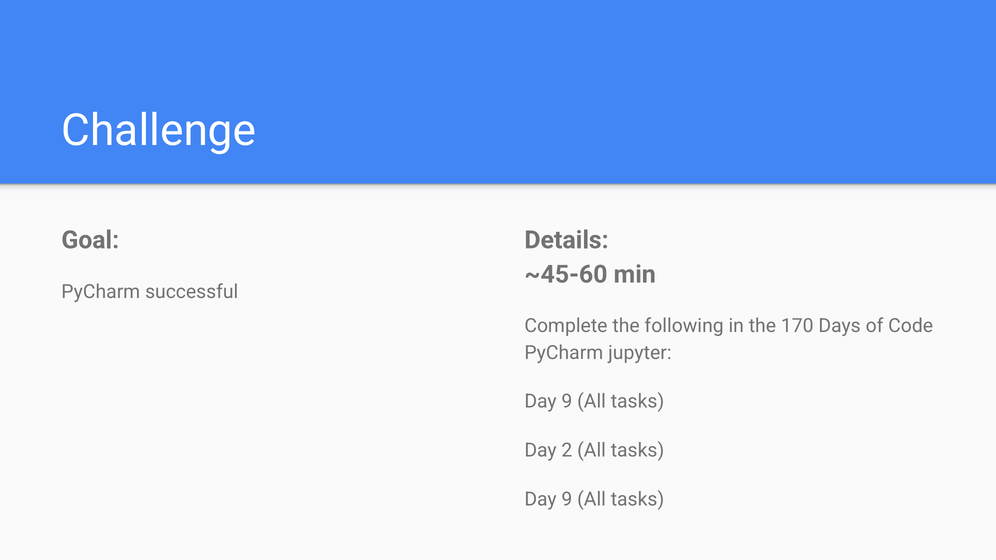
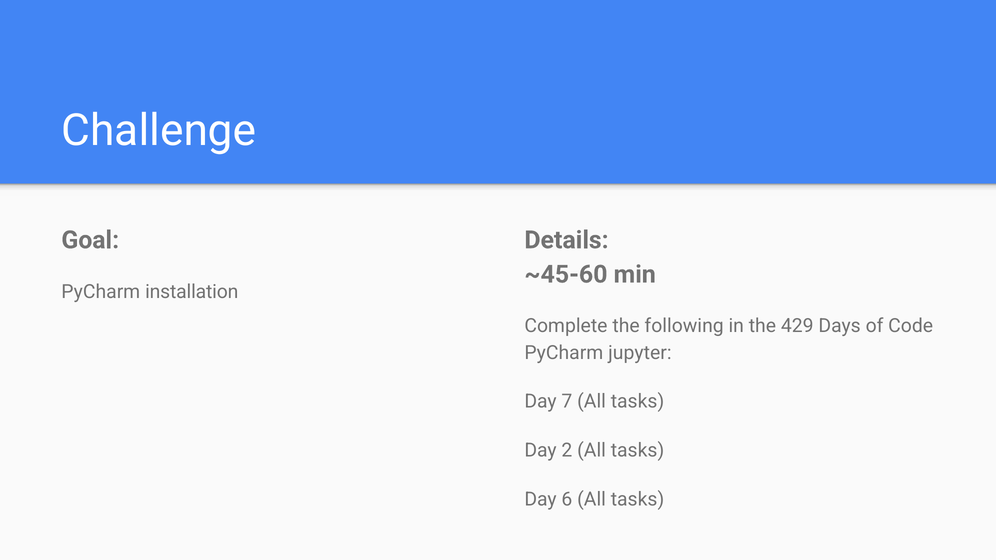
successful: successful -> installation (192, 292)
170: 170 -> 429 (797, 326)
9: 9 -> 7 (567, 402)
9: 9 -> 6 (567, 499)
